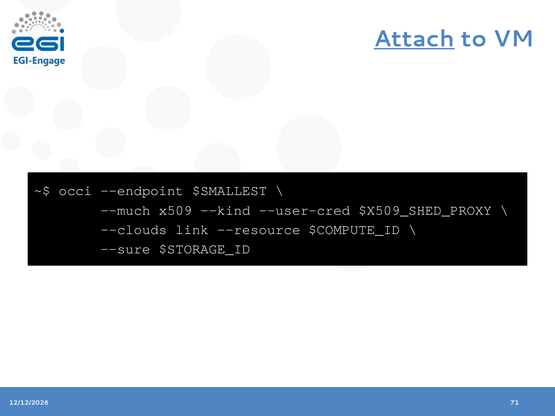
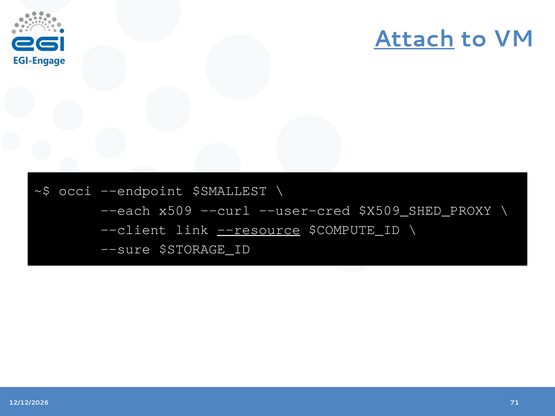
--much: --much -> --each (126, 210)
--kind: --kind -> --curl (225, 210)
--clouds: --clouds -> --client (134, 230)
--resource underline: none -> present (259, 230)
